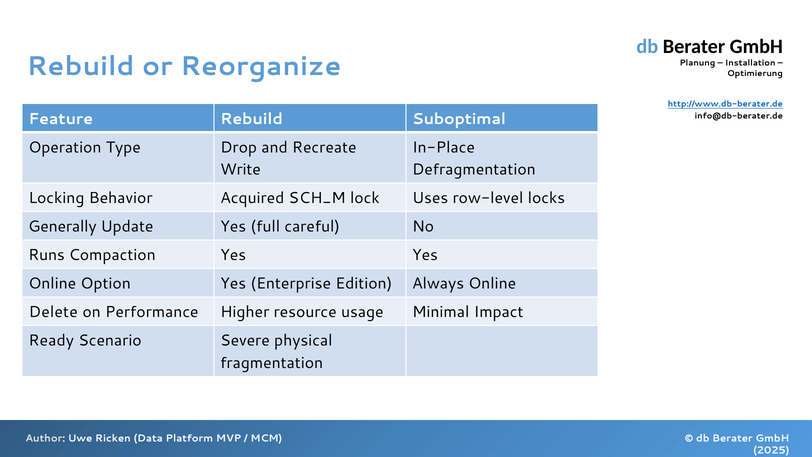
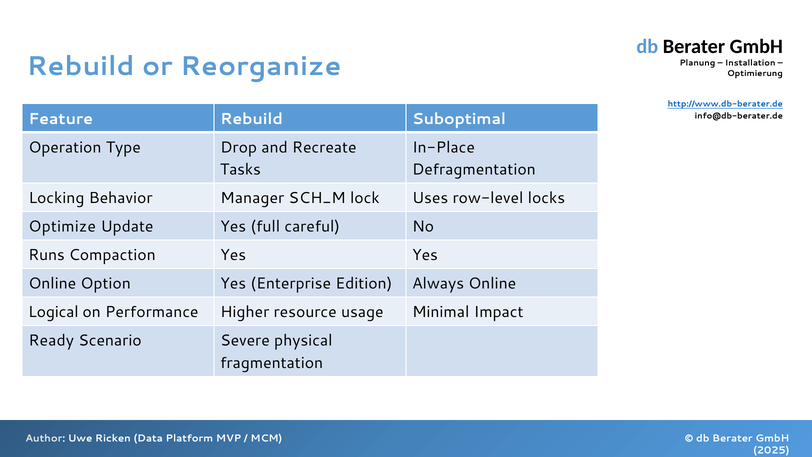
Write: Write -> Tasks (240, 170)
Acquired: Acquired -> Manager (252, 198)
Generally: Generally -> Optimize (62, 227)
Delete: Delete -> Logical (53, 312)
